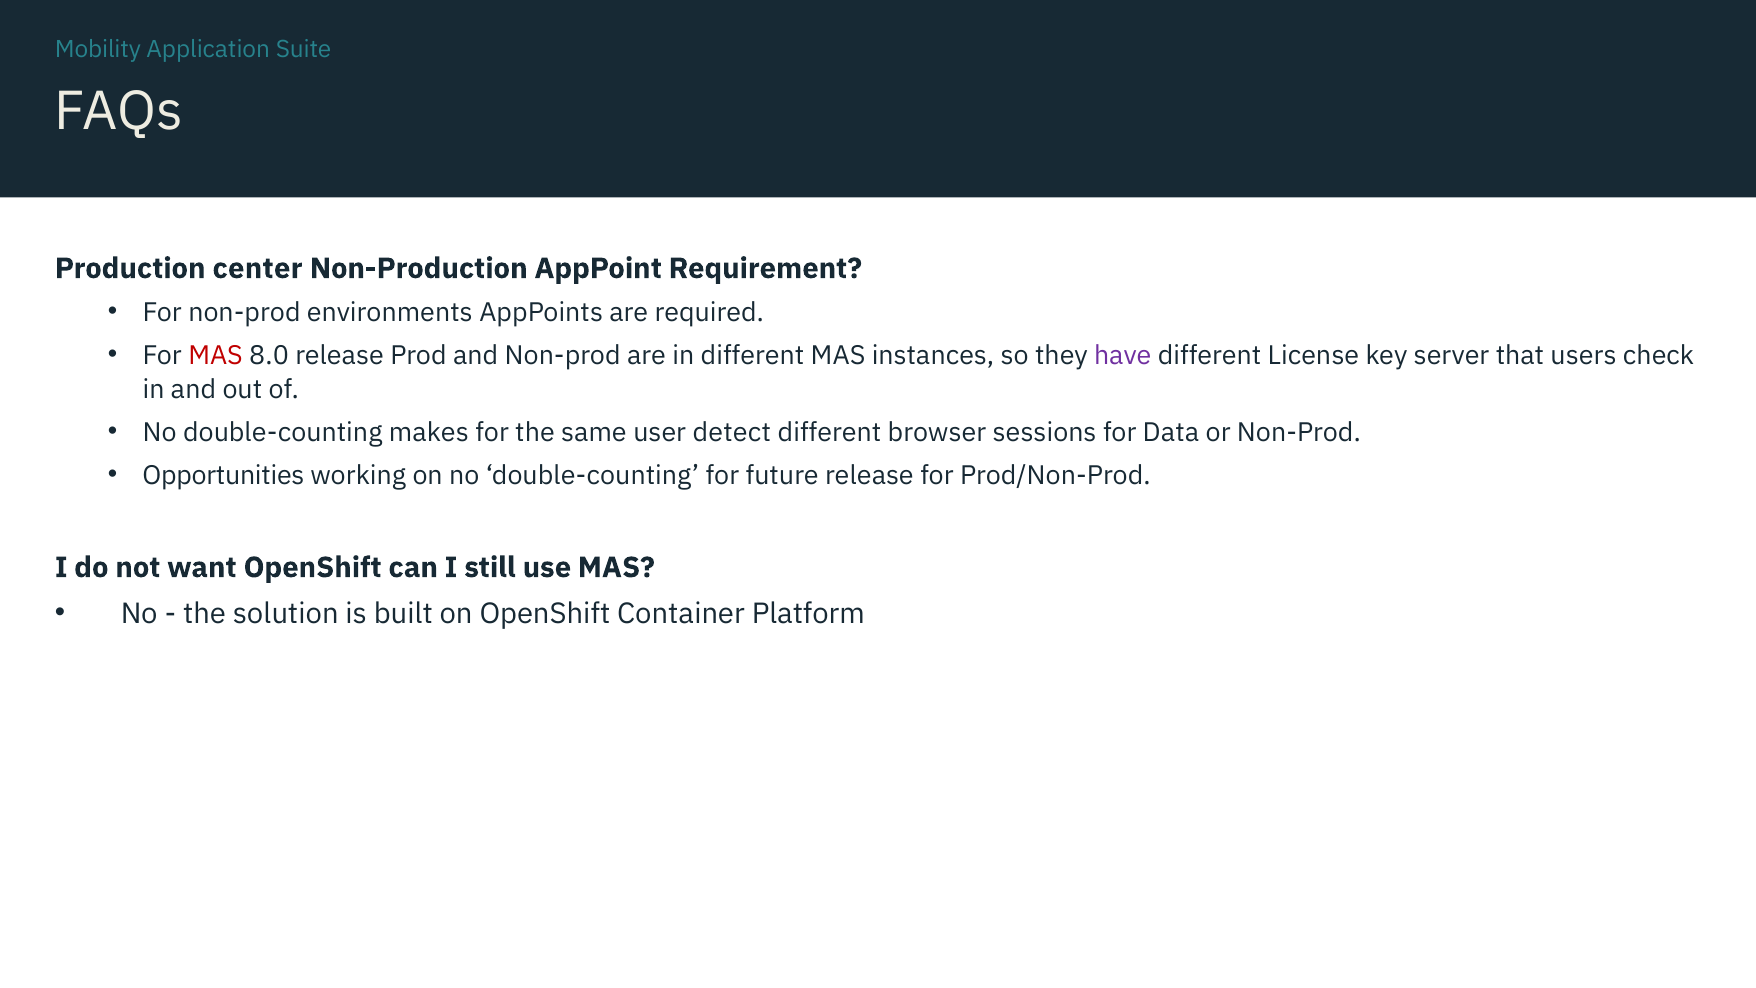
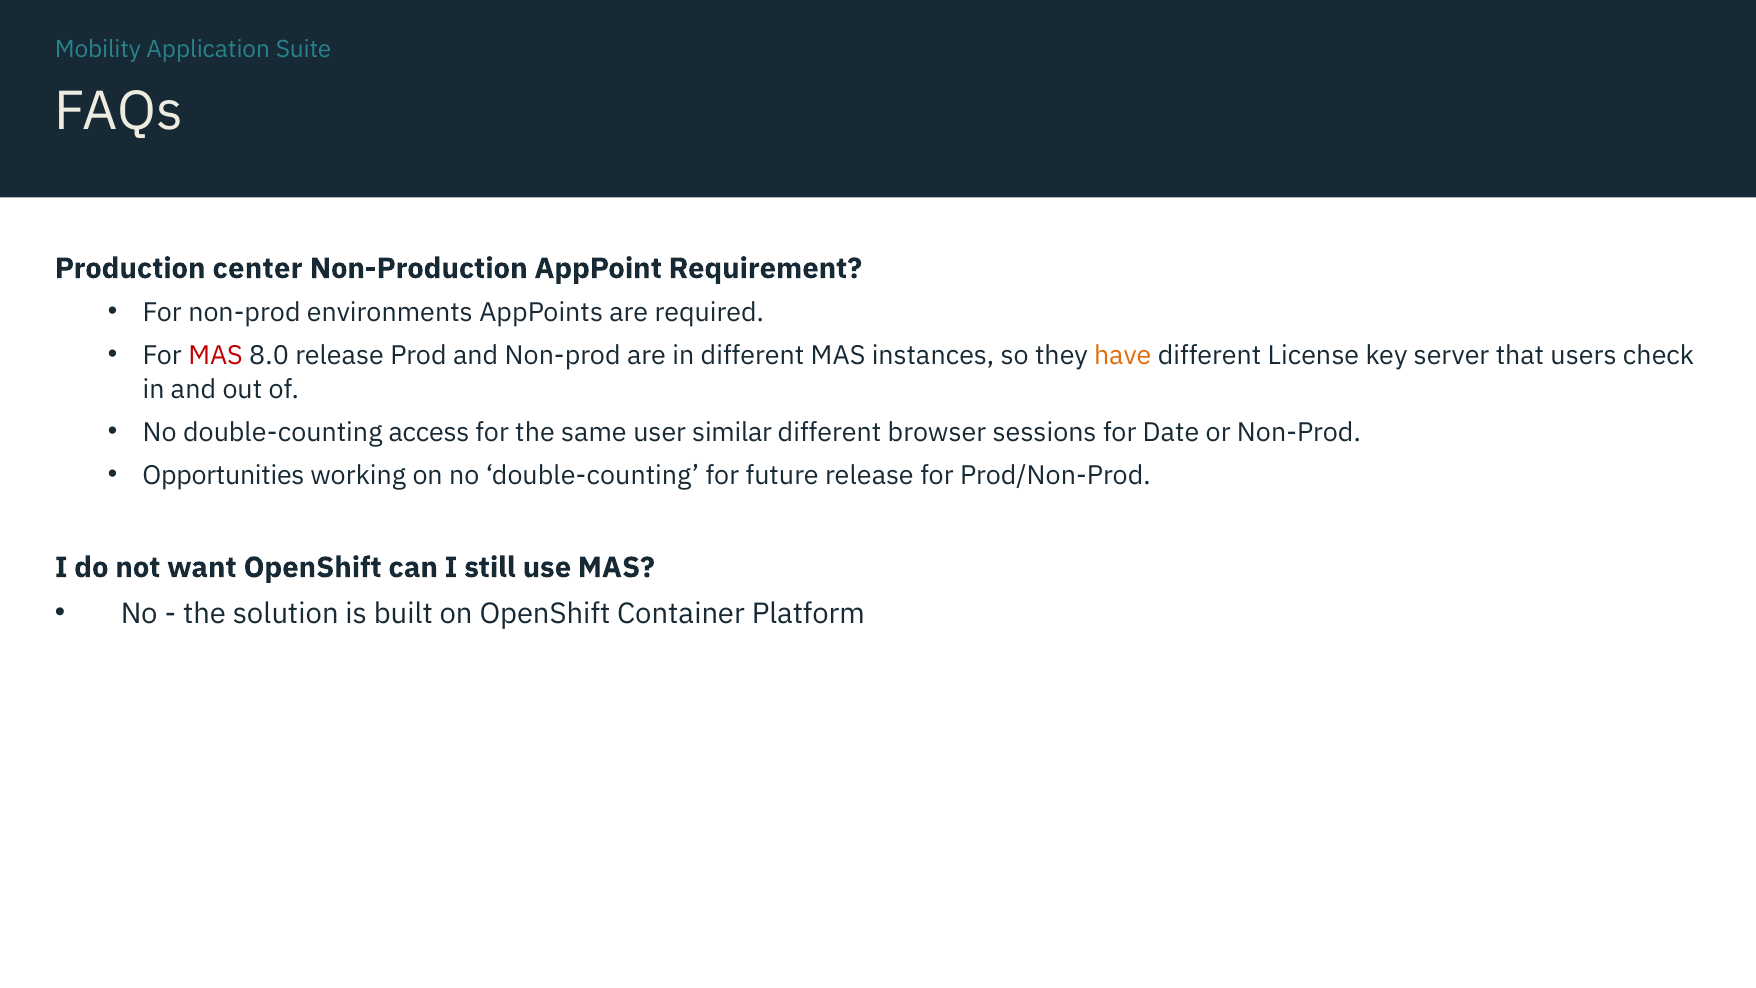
have colour: purple -> orange (1123, 355)
makes: makes -> access (429, 432)
detect: detect -> similar (732, 432)
Data: Data -> Date (1171, 432)
